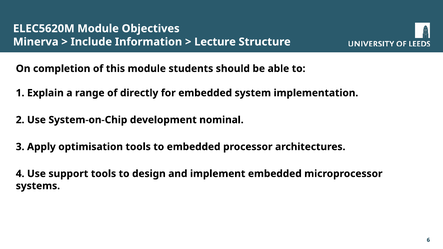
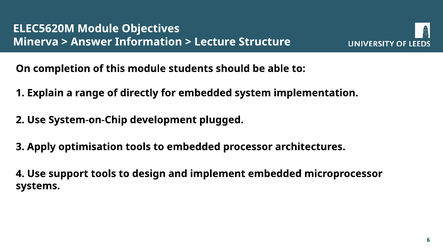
Include: Include -> Answer (91, 42)
nominal: nominal -> plugged (221, 120)
